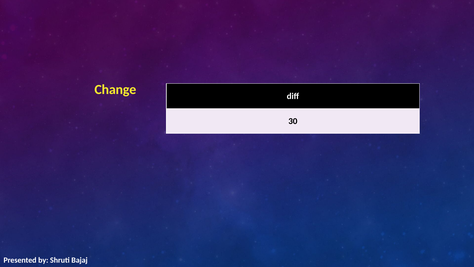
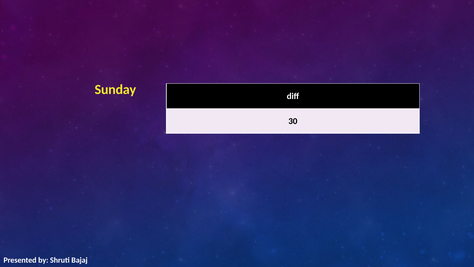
Change: Change -> Sunday (115, 89)
